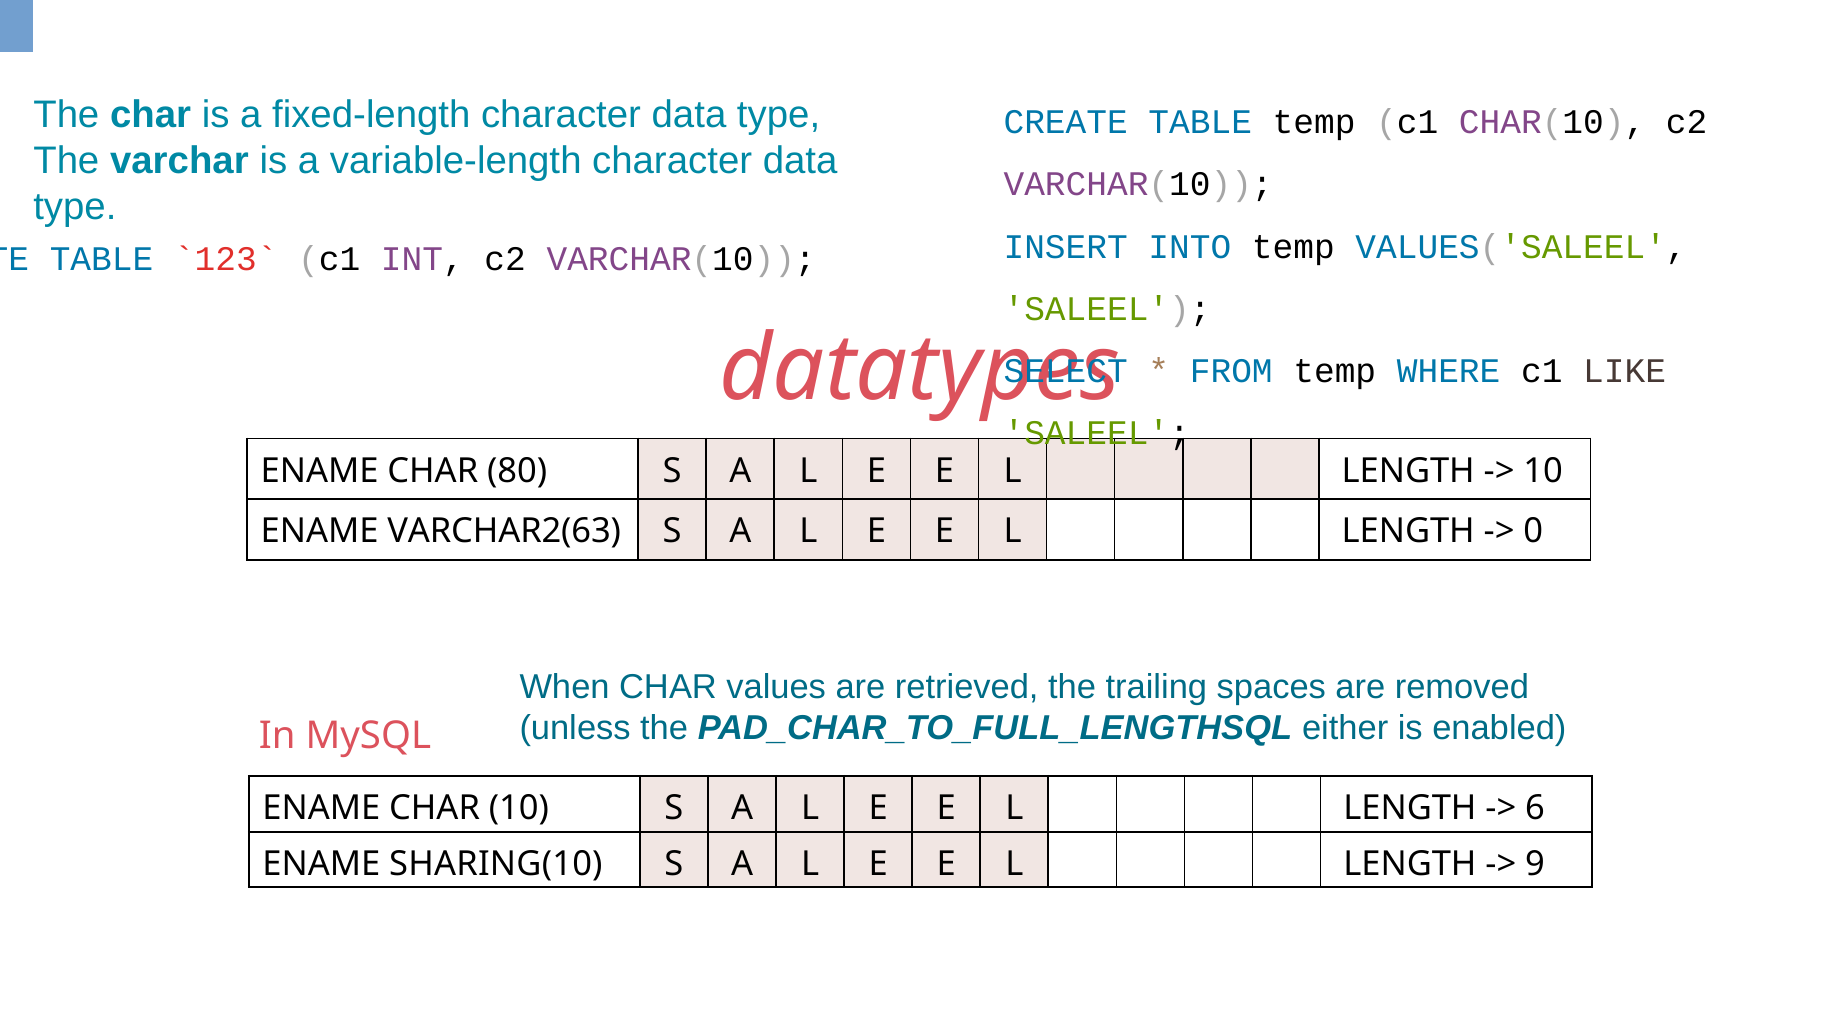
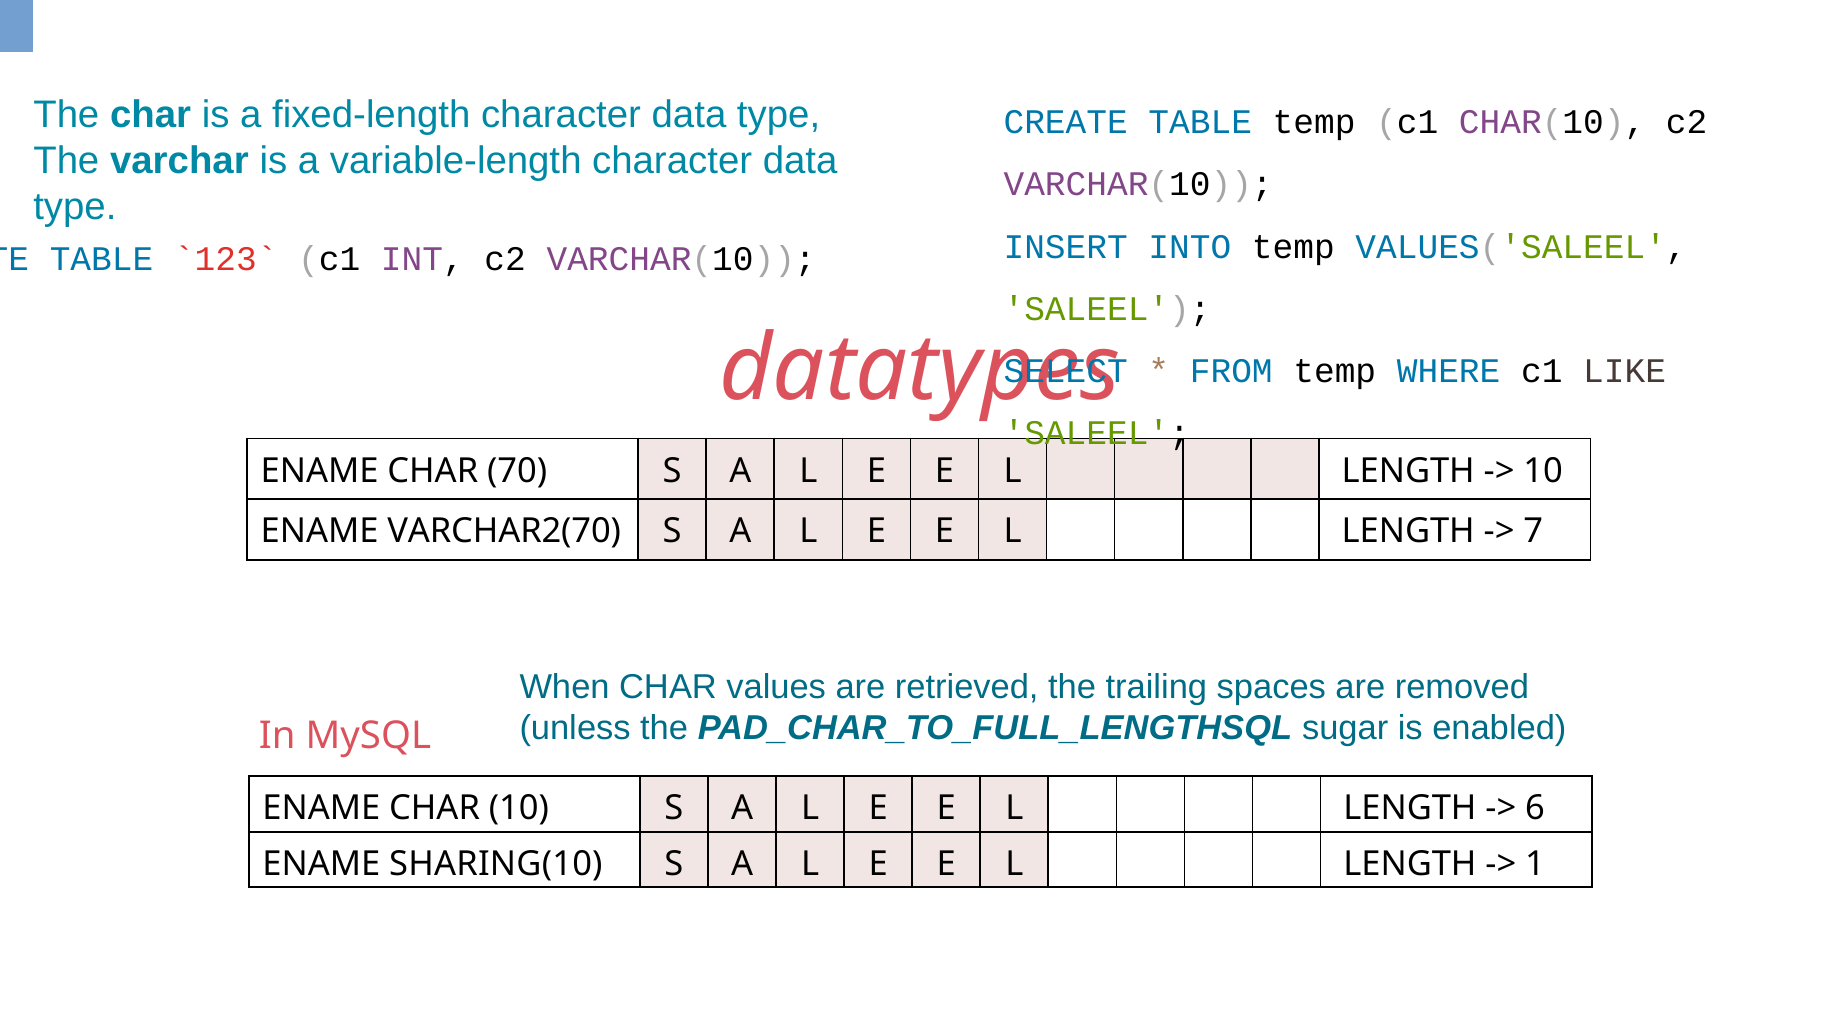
80: 80 -> 70 (517, 471)
VARCHAR2(63: VARCHAR2(63 -> VARCHAR2(70 (504, 532)
0: 0 -> 7 (1533, 532)
either: either -> sugar (1345, 729)
9: 9 -> 1 (1535, 864)
